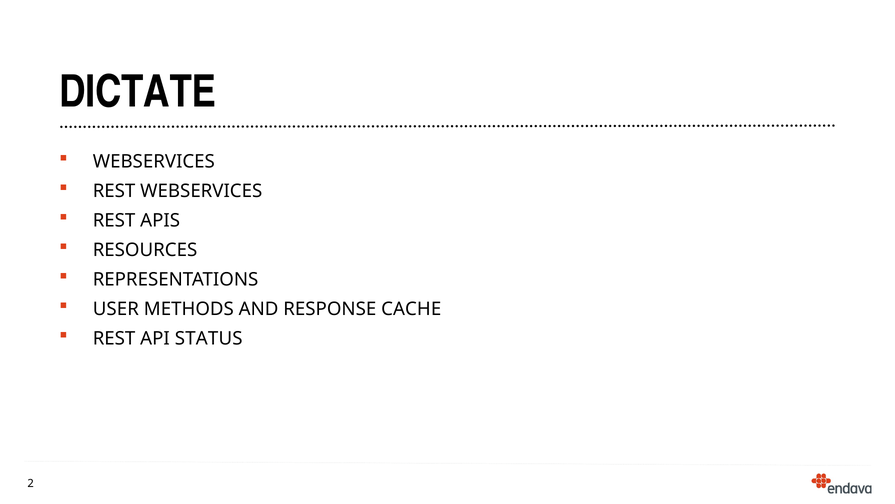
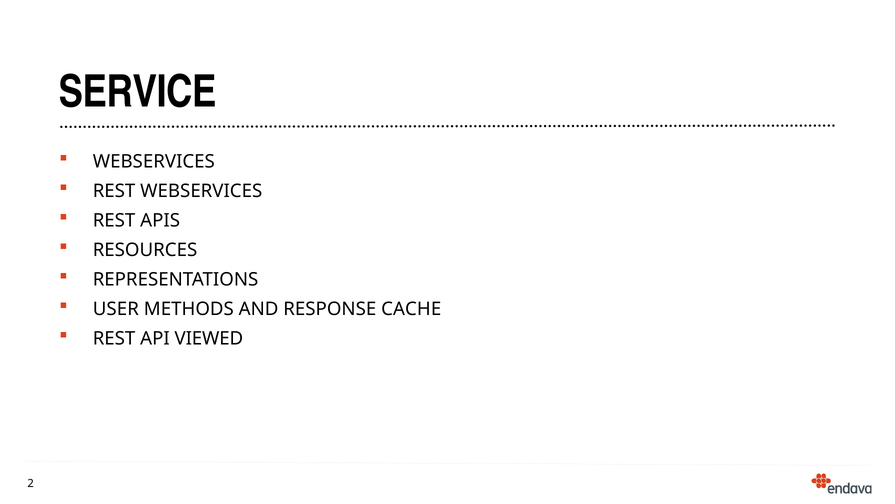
DICTATE: DICTATE -> SERVICE (138, 92)
STATUS: STATUS -> VIEWED (209, 338)
